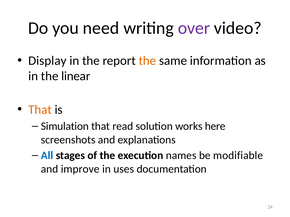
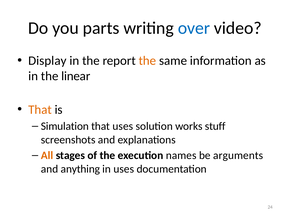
need: need -> parts (101, 28)
over colour: purple -> blue (194, 28)
that read: read -> uses (123, 126)
here: here -> stuff (215, 126)
All colour: blue -> orange (47, 156)
modifiable: modifiable -> arguments (238, 156)
improve: improve -> anything (80, 169)
